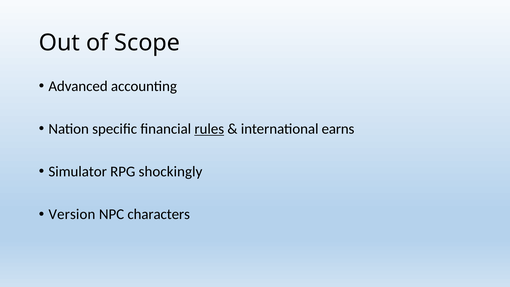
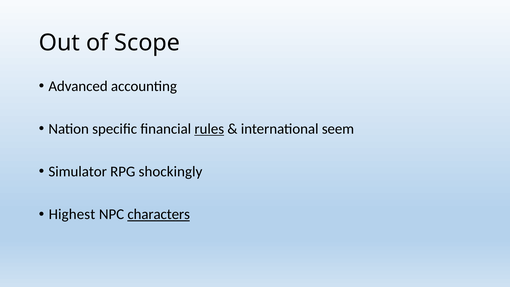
earns: earns -> seem (338, 129)
Version: Version -> Highest (72, 214)
characters underline: none -> present (159, 214)
